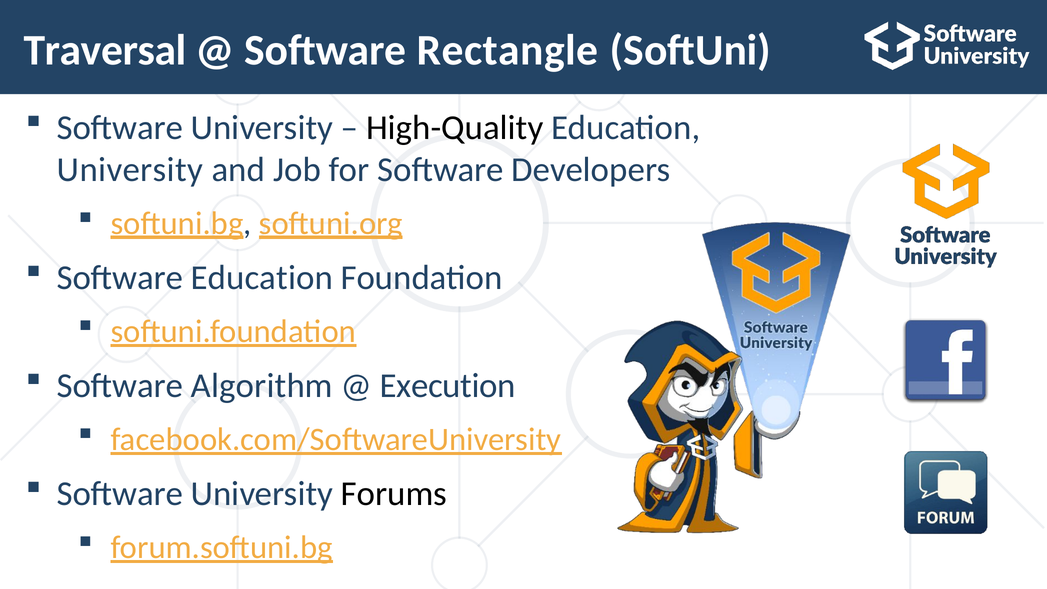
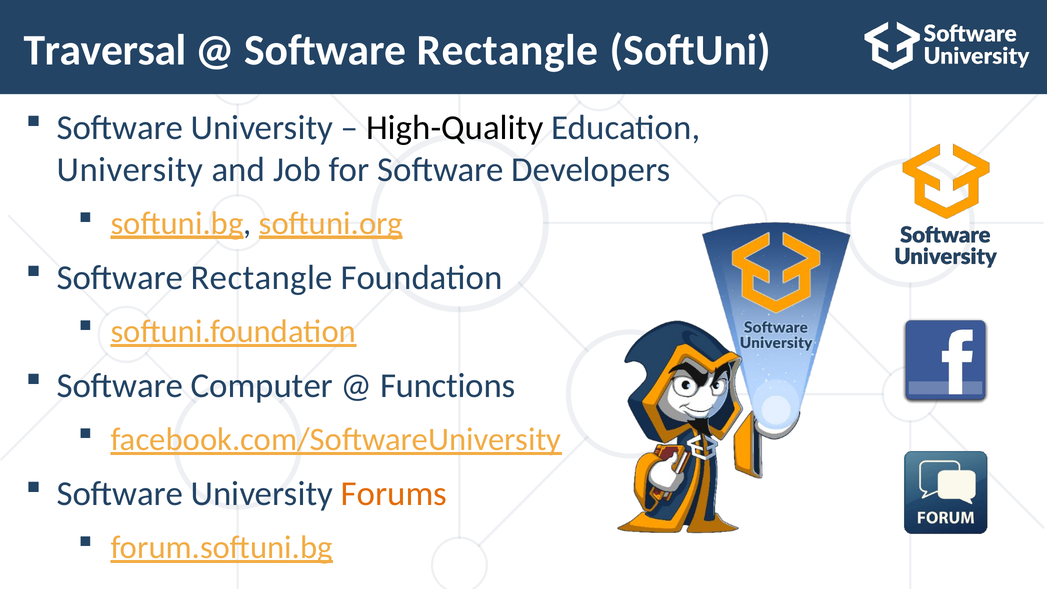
Education: Education -> Rectangle (262, 278)
Algorithm: Algorithm -> Computer (262, 386)
Execution: Execution -> Functions (448, 386)
Forums colour: black -> orange (394, 494)
